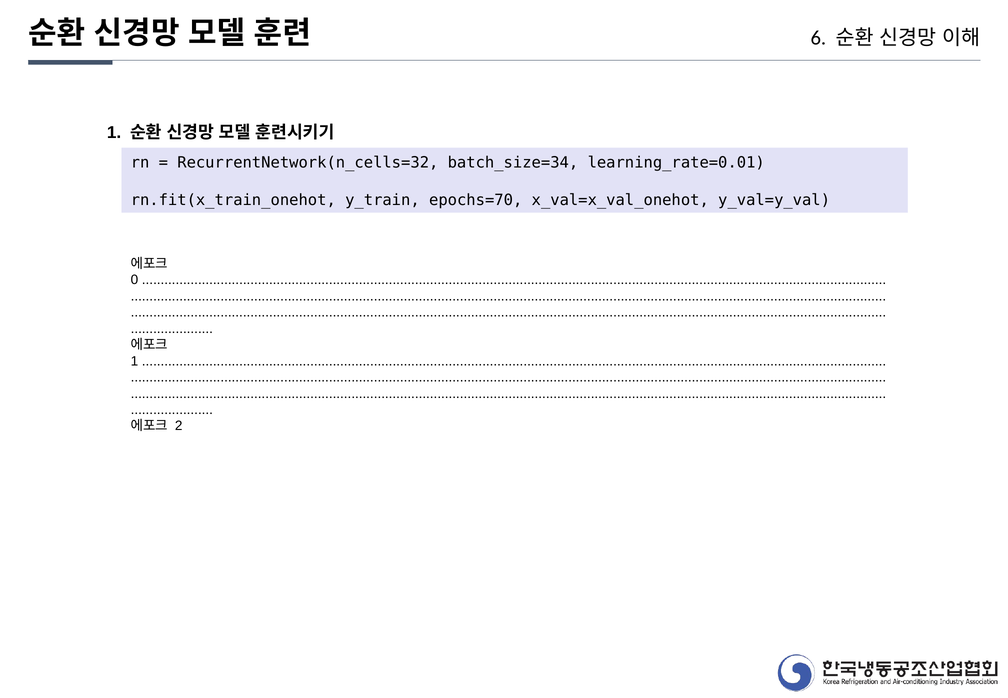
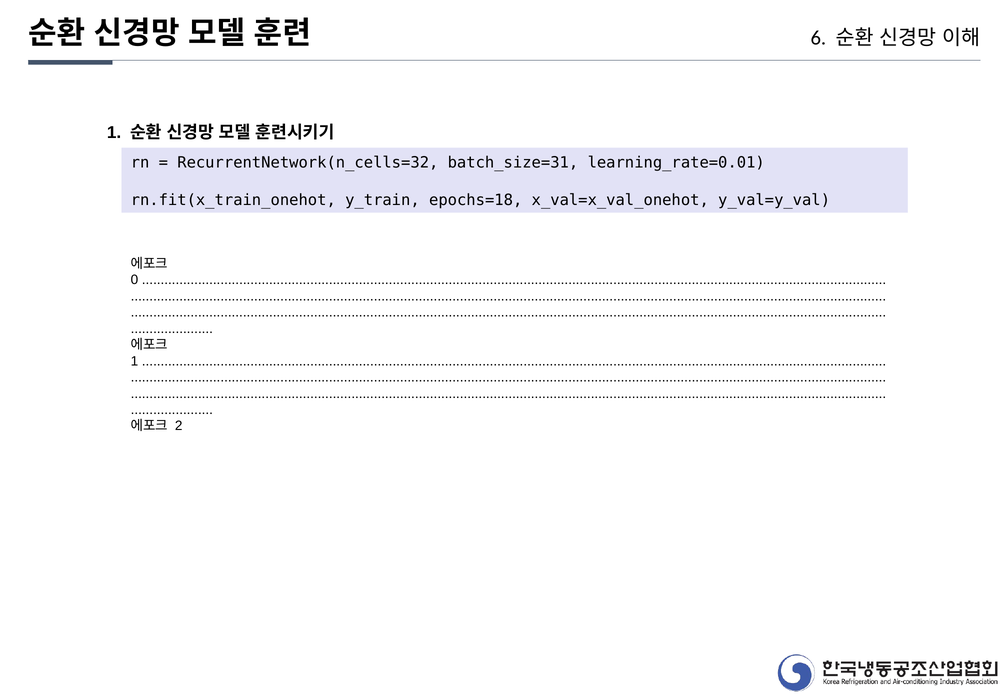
batch_size=34: batch_size=34 -> batch_size=31 (513, 163)
epochs=70: epochs=70 -> epochs=18 (476, 200)
